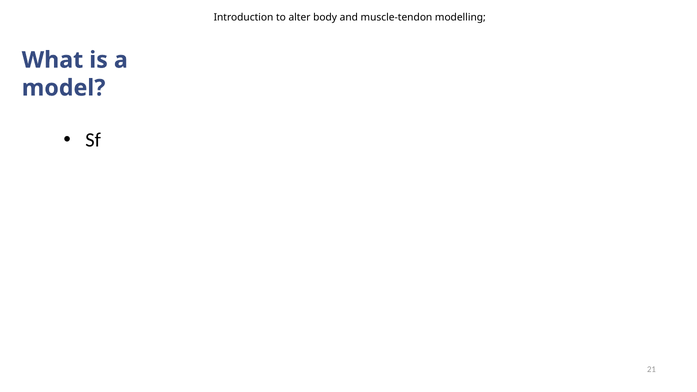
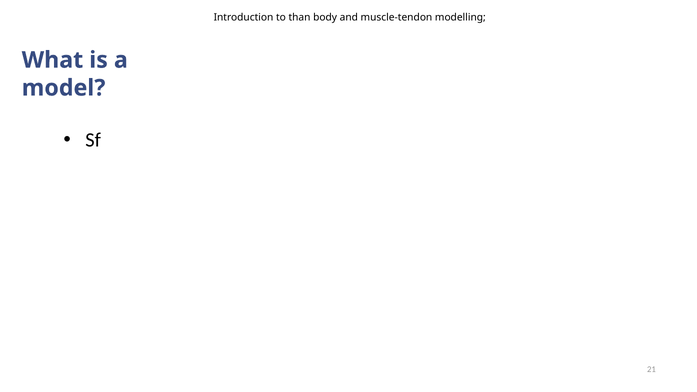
alter: alter -> than (300, 17)
